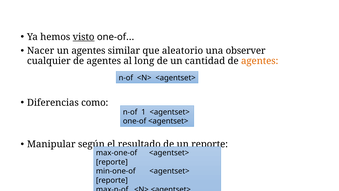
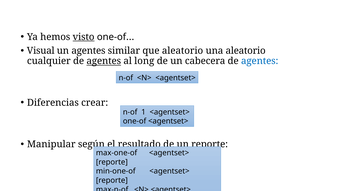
Nacer: Nacer -> Visual (41, 51)
una observer: observer -> aleatorio (246, 51)
agentes underline: none -> present (104, 61)
cantidad: cantidad -> cabecera (205, 61)
agentes colour: orange -> blue (260, 61)
como: como -> crear (95, 103)
